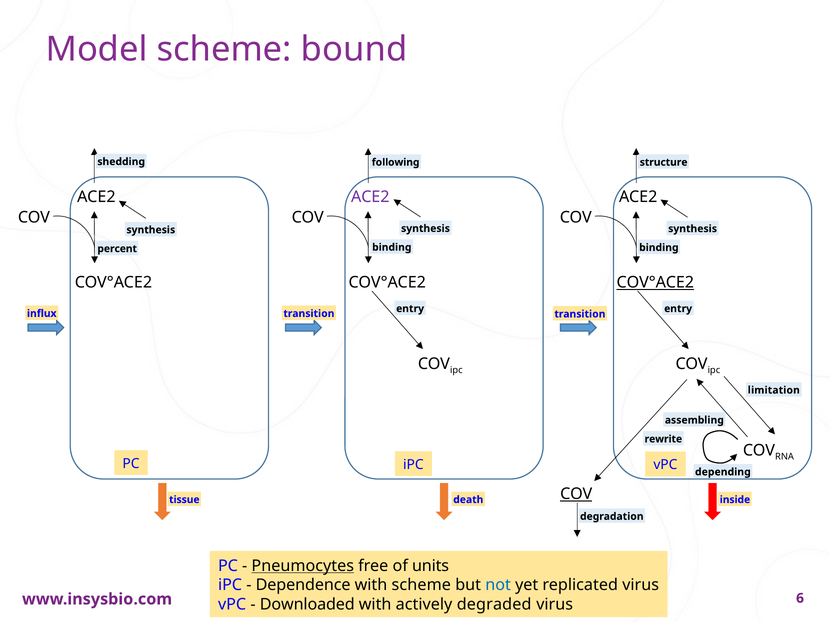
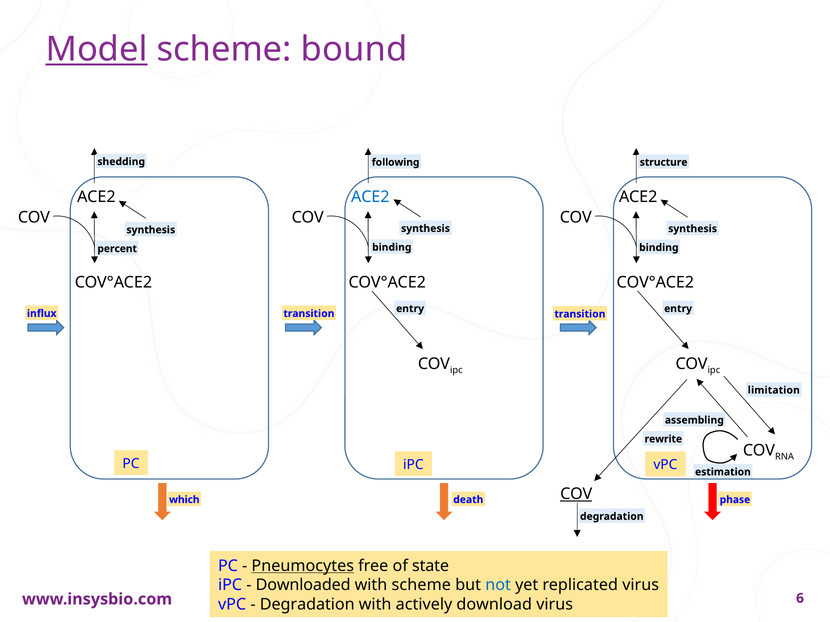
Model underline: none -> present (97, 50)
ACE2 colour: purple -> blue (370, 197)
COV°ACE2 underline: present -> none (655, 283)
depending: depending -> estimation (723, 472)
tissue: tissue -> which (184, 500)
inside: inside -> phase (735, 500)
units: units -> state (431, 566)
Dependence: Dependence -> Downloaded (303, 586)
Downloaded: Downloaded -> Degradation (307, 605)
degraded: degraded -> download (494, 605)
